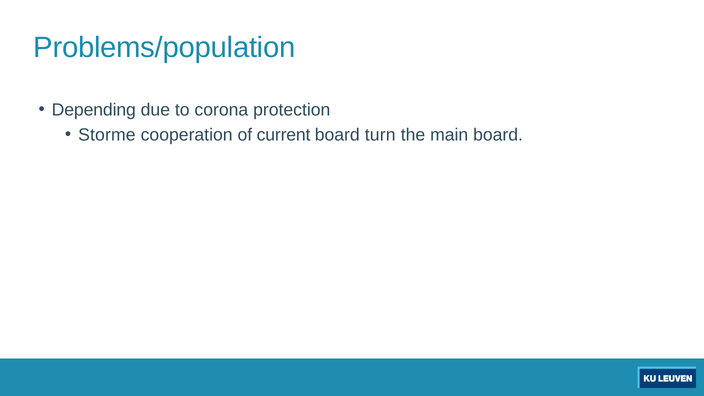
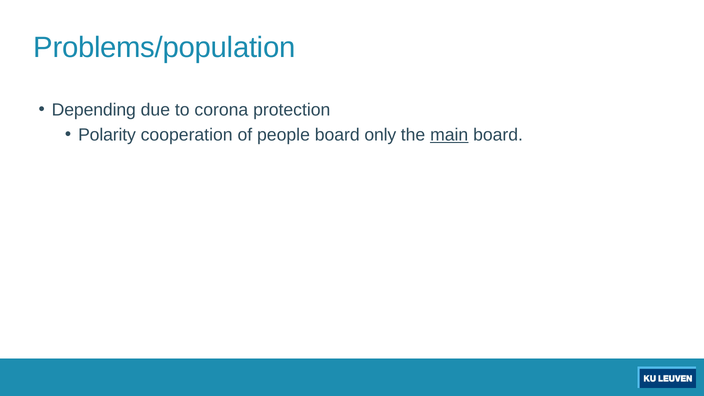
Storme: Storme -> Polarity (107, 135)
current: current -> people (284, 135)
turn: turn -> only (380, 135)
main underline: none -> present (449, 135)
